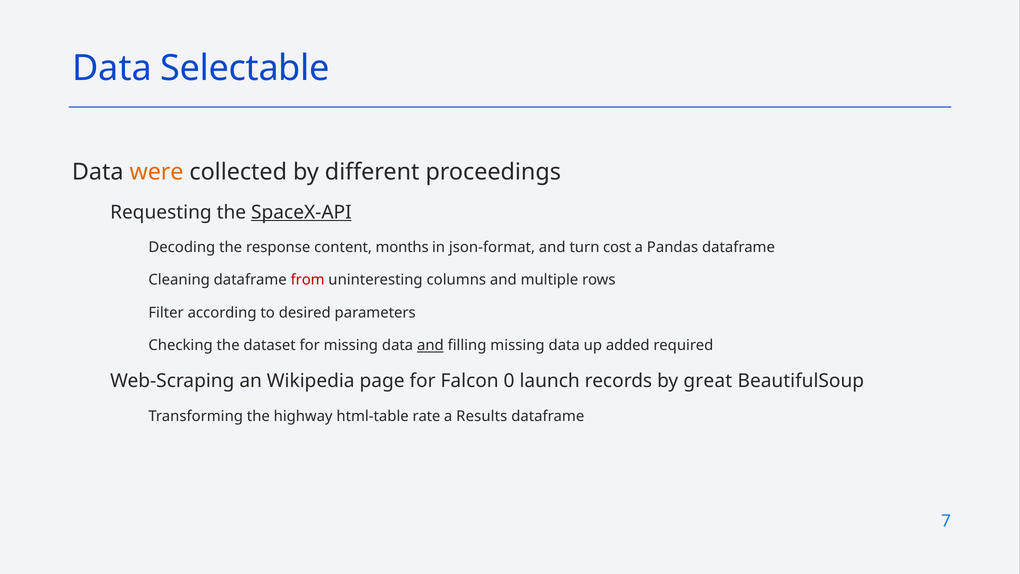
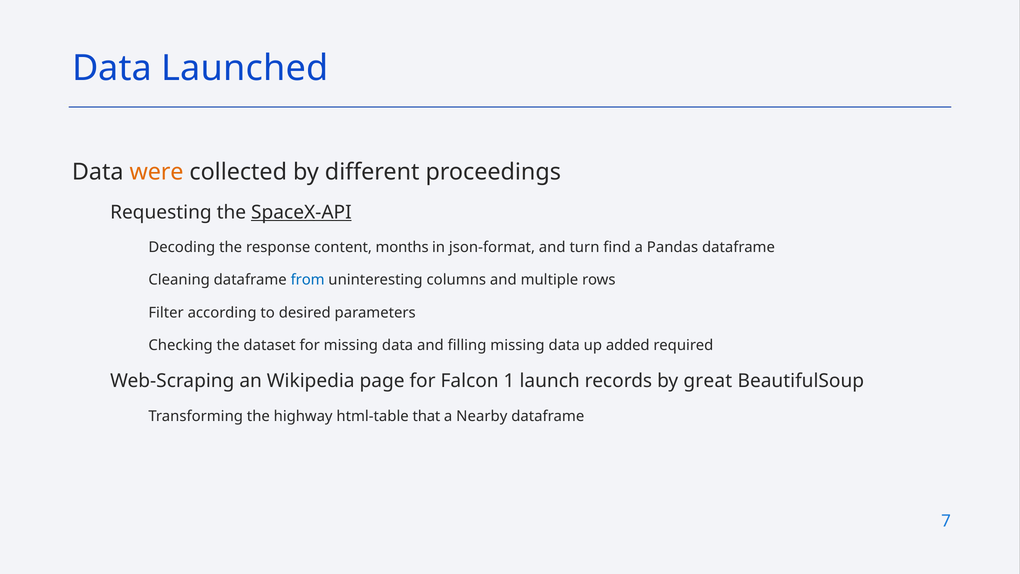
Selectable: Selectable -> Launched (245, 68)
cost: cost -> find (617, 247)
from colour: red -> blue (308, 280)
and underline: present -> none (430, 345)
0: 0 -> 1 (509, 381)
rate: rate -> that (426, 416)
Results: Results -> Nearby (482, 416)
